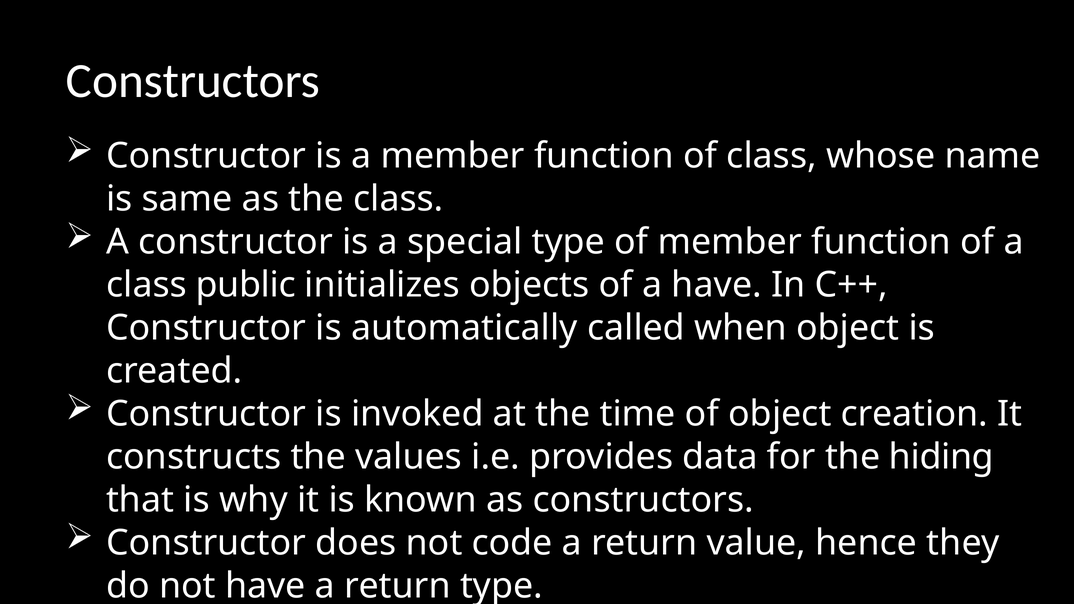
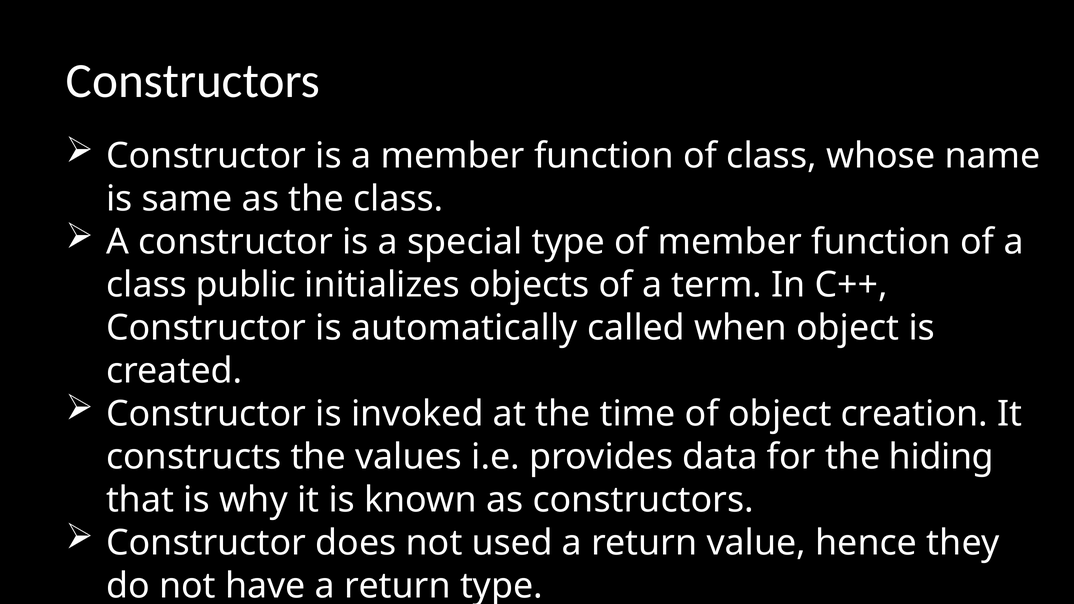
a have: have -> term (717, 285)
code: code -> used (512, 543)
